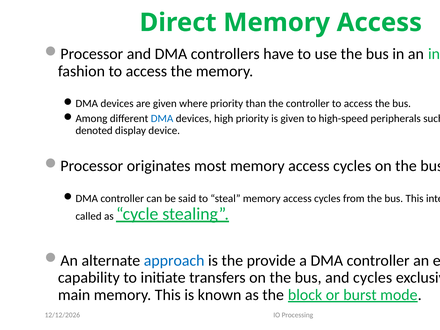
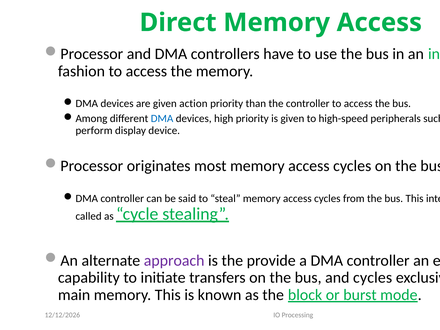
where: where -> action (193, 104)
denoted: denoted -> perform (94, 131)
approach colour: blue -> purple (174, 260)
